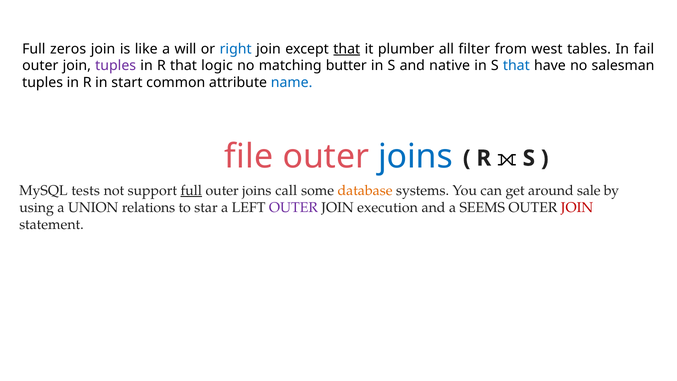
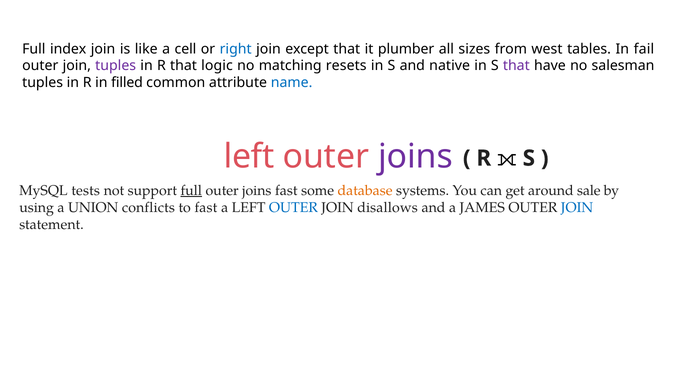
zeros: zeros -> index (68, 49)
will: will -> cell (185, 49)
that underline: present -> none (347, 49)
filter: filter -> sizes (474, 49)
butter: butter -> resets (346, 66)
that colour: blue -> purple (516, 66)
start: start -> filled (127, 83)
file: file -> left (249, 156)
joins colour: blue -> purple (416, 156)
joins call: call -> fast (286, 190)
relations: relations -> conflicts (148, 207)
to star: star -> fast (206, 207)
OUTER colour: purple -> blue (293, 207)
execution: execution -> disallows (388, 207)
SEEMS: SEEMS -> JAMES (482, 207)
JOIN colour: red -> blue (577, 207)
